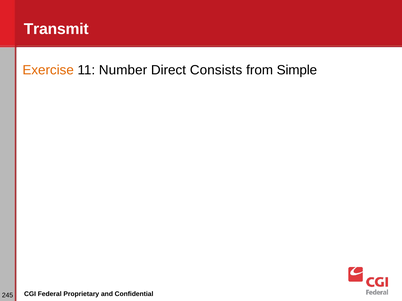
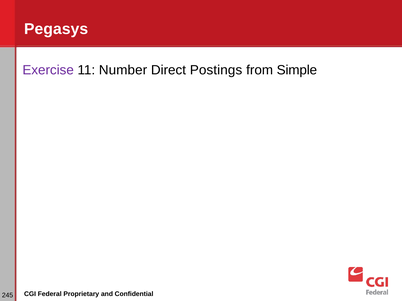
Transmit: Transmit -> Pegasys (56, 29)
Exercise colour: orange -> purple (48, 70)
Consists: Consists -> Postings (216, 70)
